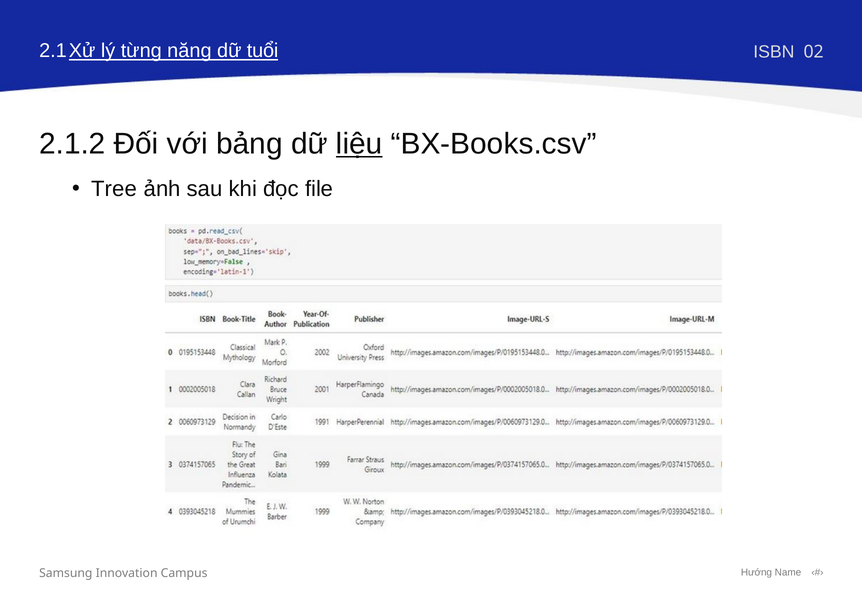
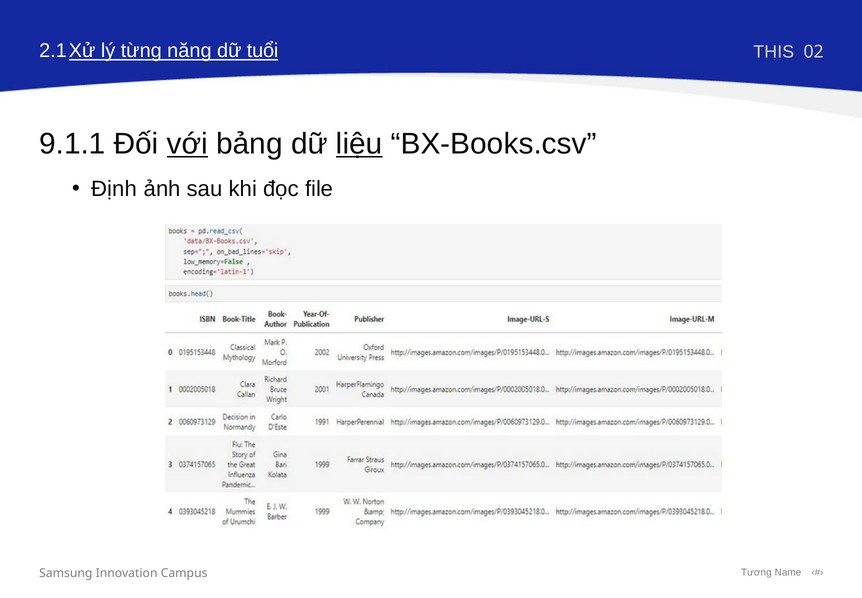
ISBN: ISBN -> THIS (774, 52)
2.1.2: 2.1.2 -> 9.1.1 (72, 144)
với underline: none -> present (187, 144)
Tree: Tree -> Định (114, 189)
Hướng: Hướng -> Tương (756, 572)
